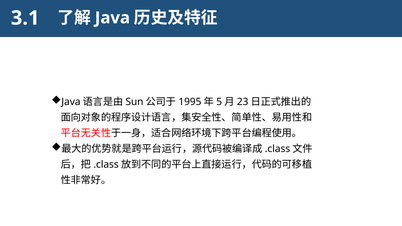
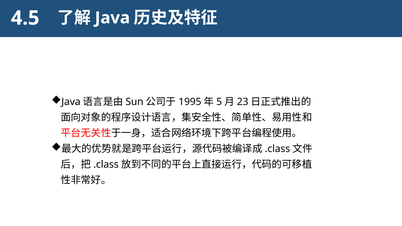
3.1: 3.1 -> 4.5 (25, 18)
